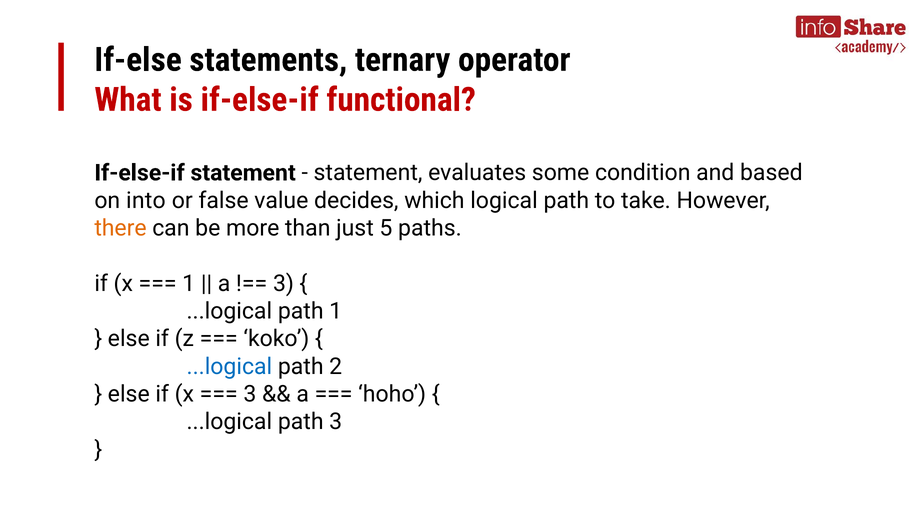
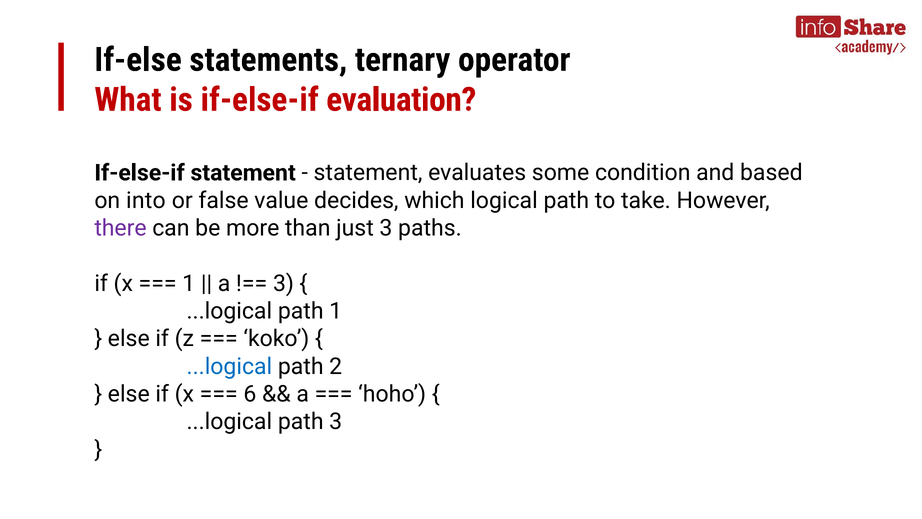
functional: functional -> evaluation (401, 100)
there colour: orange -> purple (120, 228)
just 5: 5 -> 3 (386, 228)
3: 3 -> 6 (250, 394)
